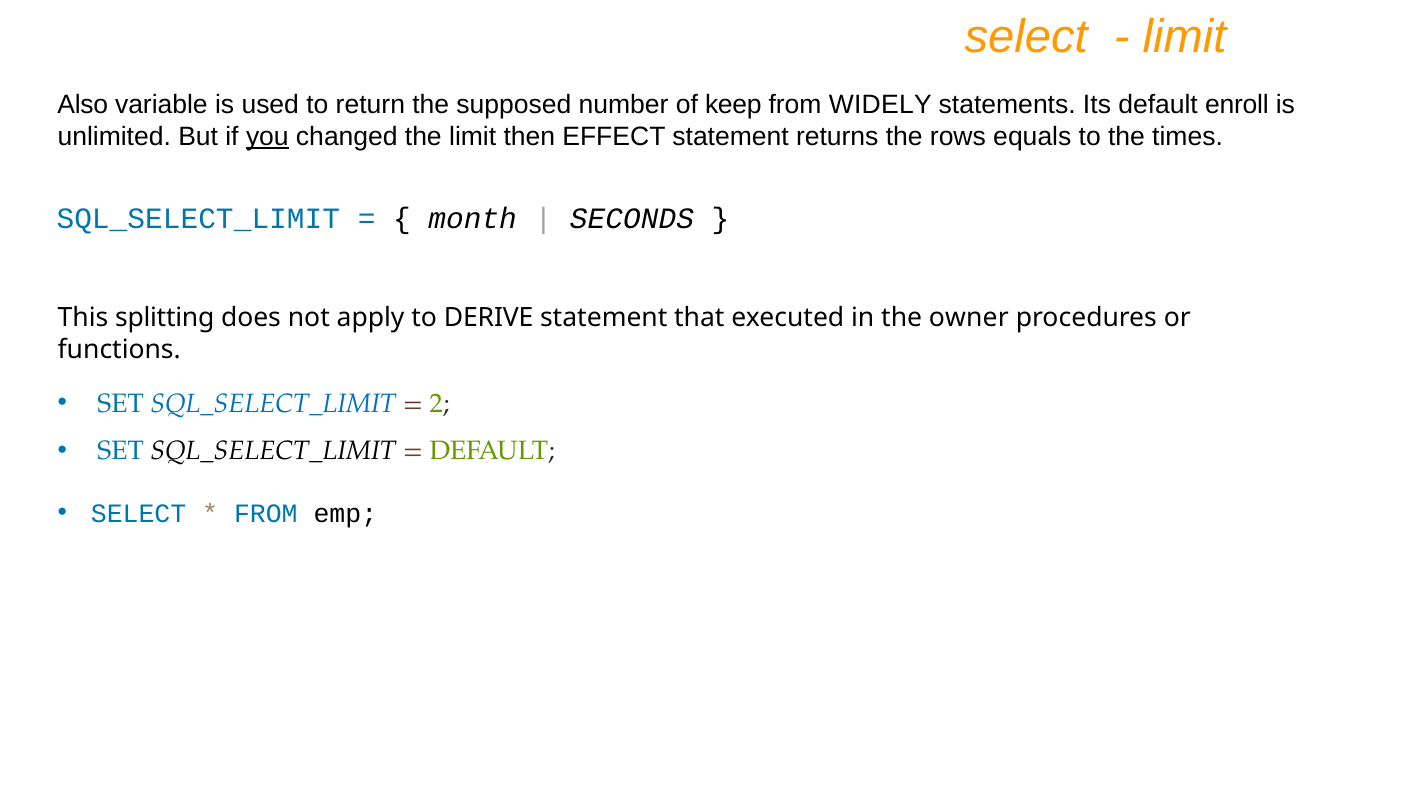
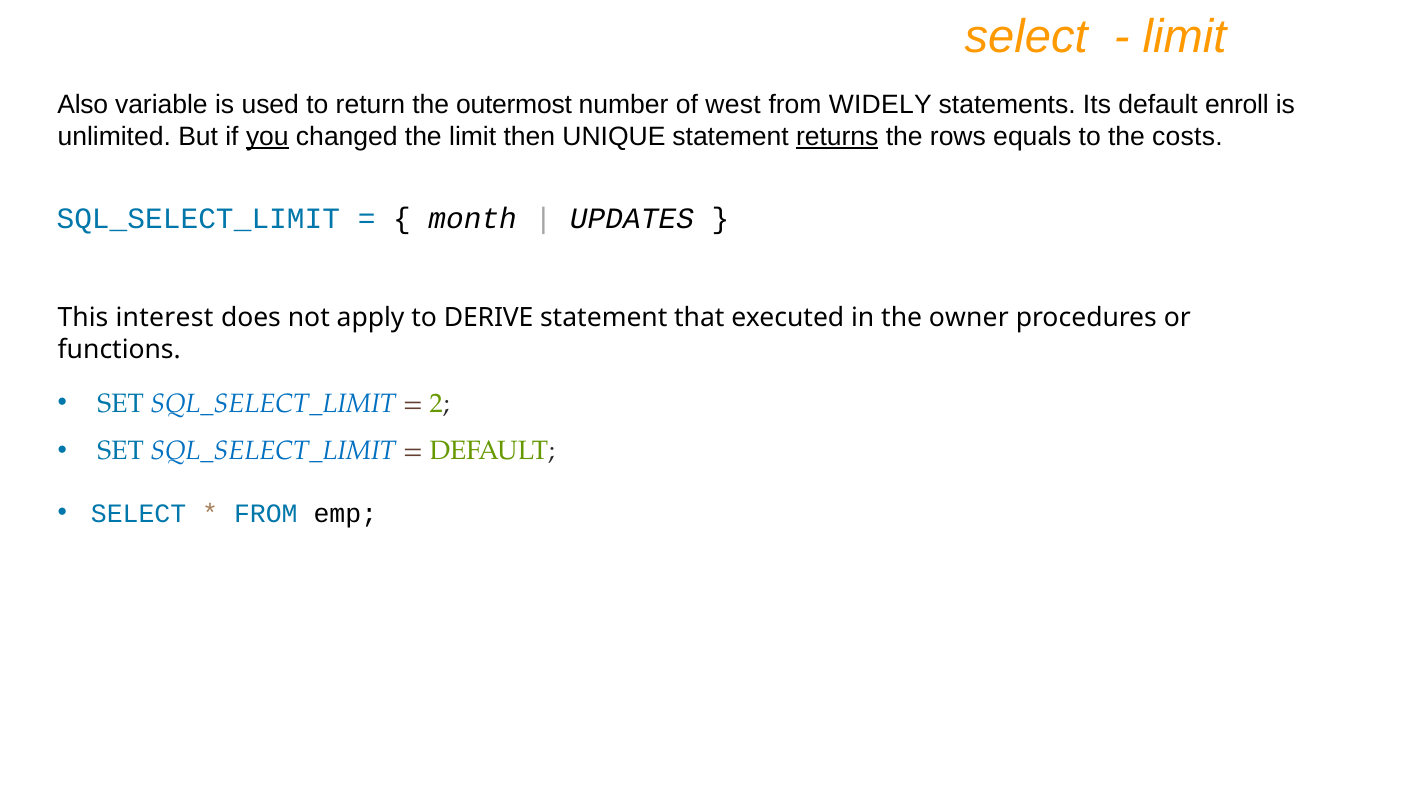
supposed: supposed -> outermost (514, 104)
keep: keep -> west (733, 104)
EFFECT: EFFECT -> UNIQUE (614, 136)
returns underline: none -> present (837, 136)
times: times -> costs (1187, 136)
SECONDS: SECONDS -> UPDATES (632, 219)
splitting: splitting -> interest (164, 317)
SQL_SELECT_LIMIT colour: black -> blue (273, 451)
